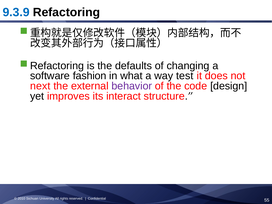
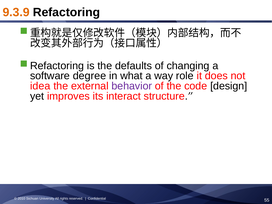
9.3.9 colour: blue -> orange (16, 12)
fashion: fashion -> degree (89, 76)
test: test -> role (185, 76)
next: next -> idea (40, 86)
